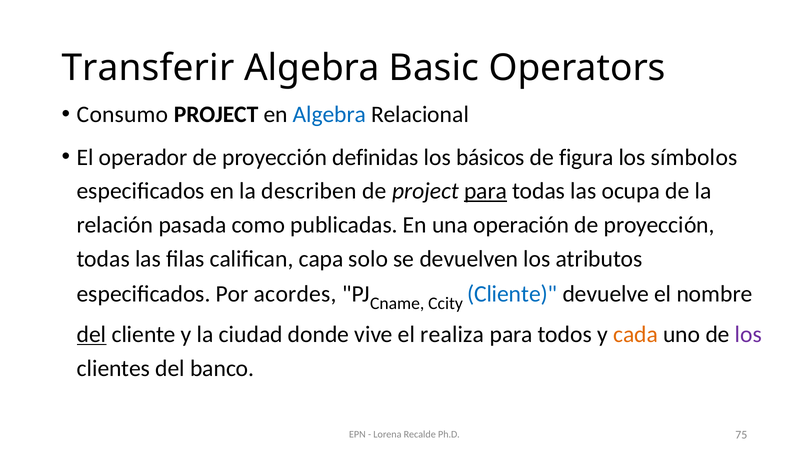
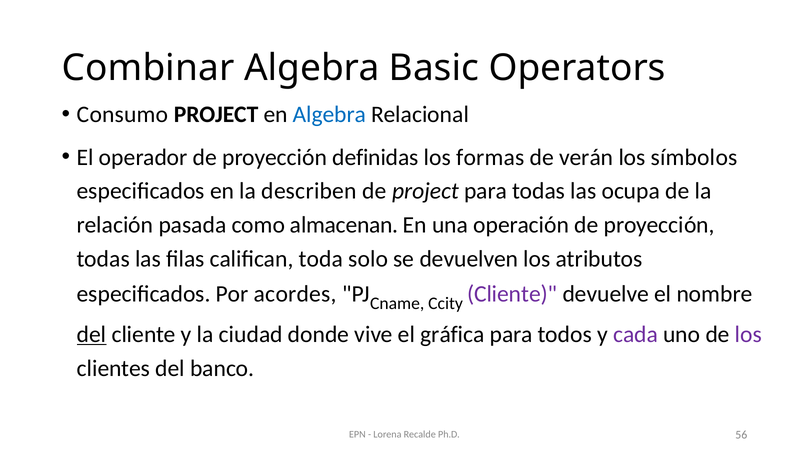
Transferir: Transferir -> Combinar (148, 68)
básicos: básicos -> formas (490, 157)
figura: figura -> verán (586, 157)
para underline: present -> none (486, 191)
publicadas: publicadas -> almacenan (344, 225)
capa: capa -> toda (321, 259)
Cliente colour: blue -> purple (512, 294)
realiza: realiza -> gráfica (452, 334)
cada colour: orange -> purple (635, 334)
75: 75 -> 56 (741, 435)
